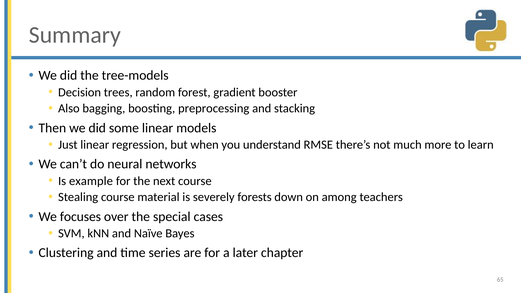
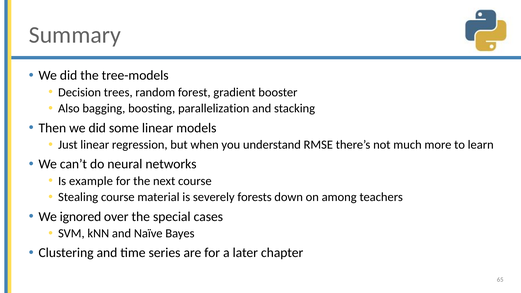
preprocessing: preprocessing -> parallelization (214, 108)
focuses: focuses -> ignored (80, 217)
